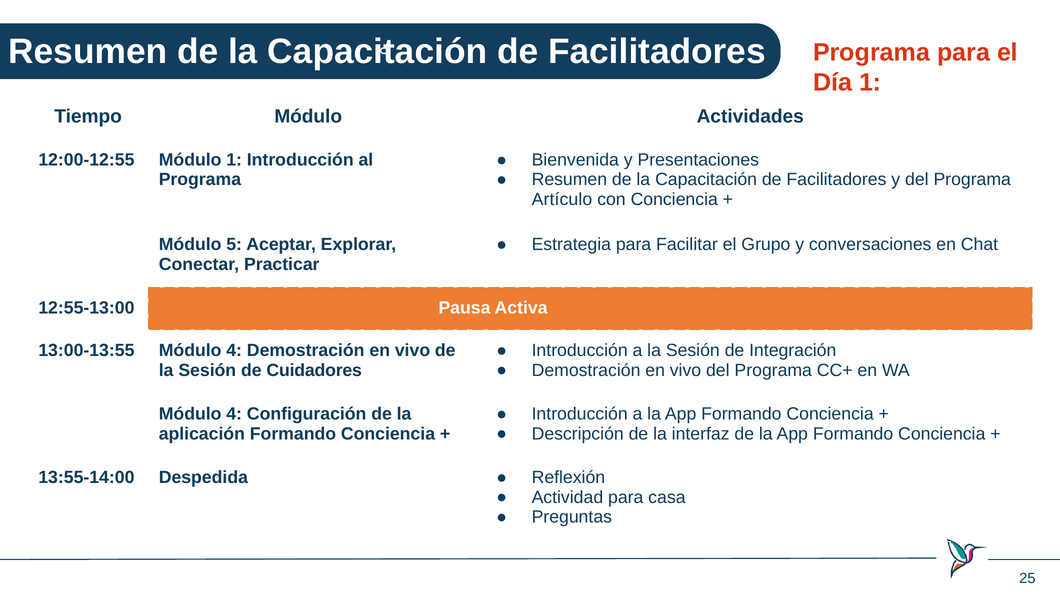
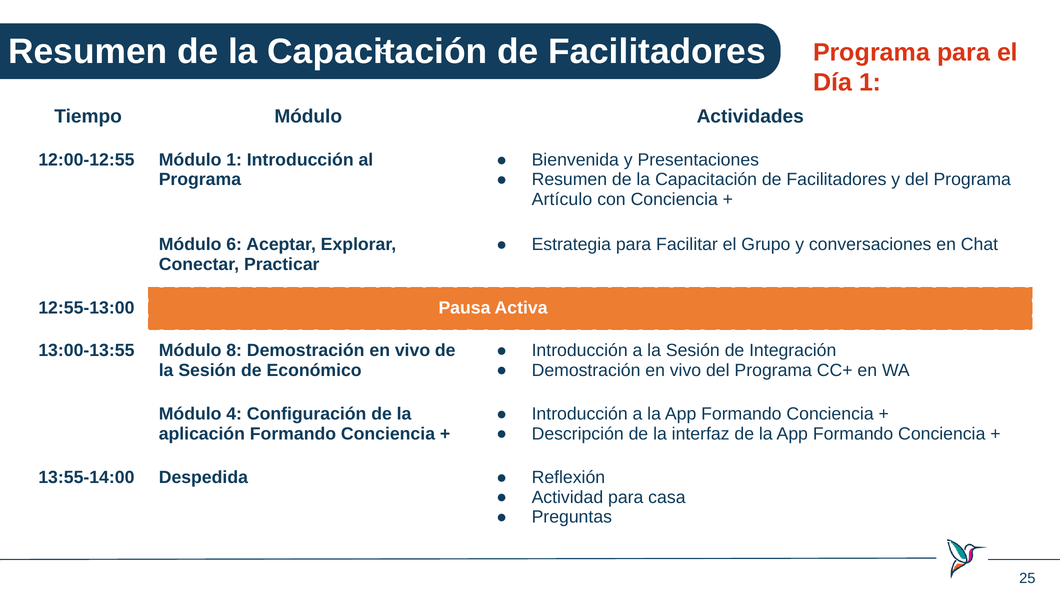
5: 5 -> 6 (234, 245)
13:00-13:55 Módulo 4: 4 -> 8 (234, 351)
Cuidadores: Cuidadores -> Económico (314, 370)
